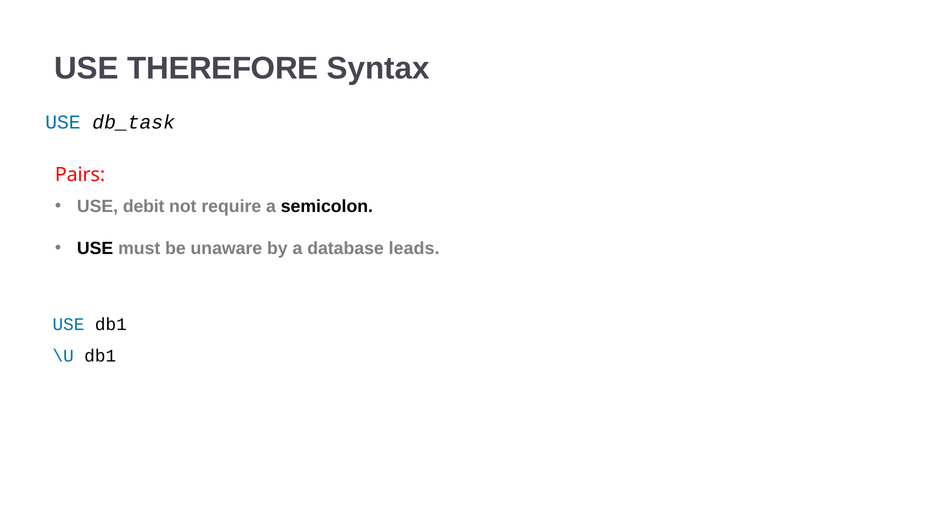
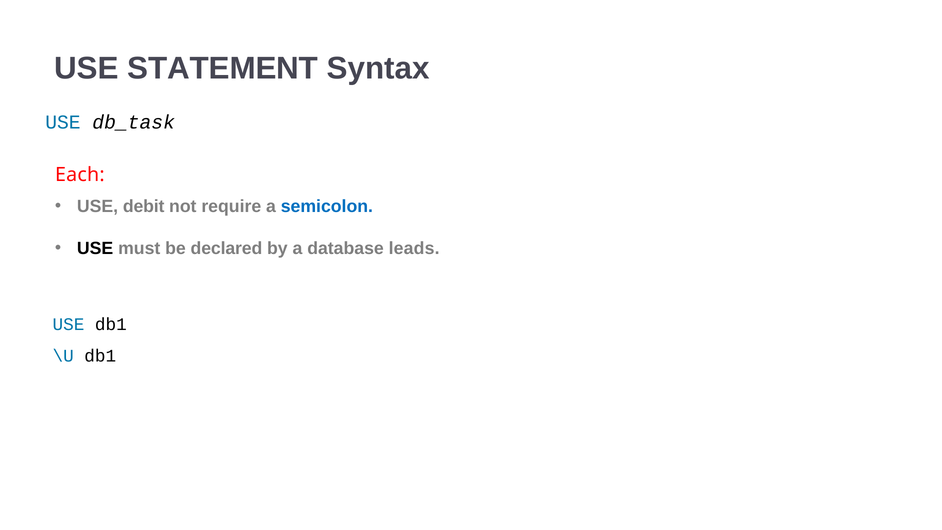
THEREFORE: THEREFORE -> STATEMENT (223, 68)
Pairs: Pairs -> Each (80, 175)
semicolon colour: black -> blue (327, 206)
unaware: unaware -> declared (226, 249)
